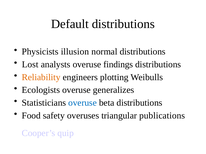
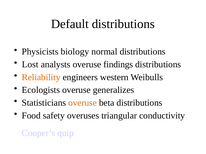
illusion: illusion -> biology (75, 52)
plotting: plotting -> western (114, 77)
overuse colour: blue -> orange (83, 103)
publications: publications -> conductivity (162, 116)
